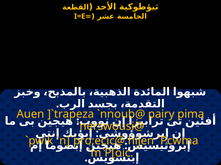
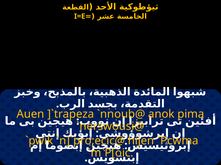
pairy: pairy -> anok (161, 115)
